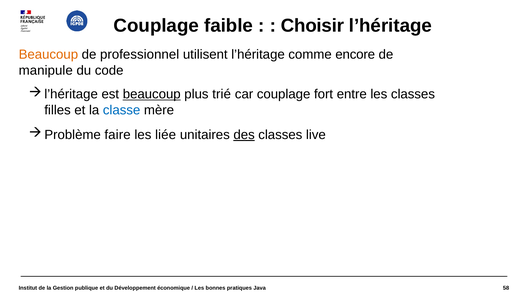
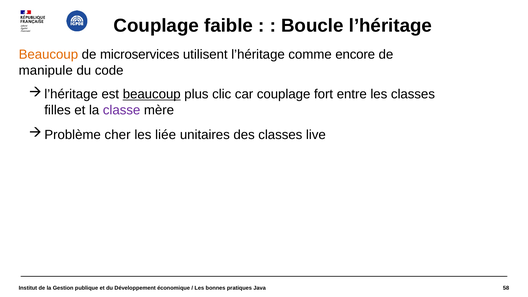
Choisir: Choisir -> Boucle (312, 26)
professionnel: professionnel -> microservices (140, 55)
trié: trié -> clic (222, 94)
classe colour: blue -> purple (122, 110)
faire: faire -> cher (118, 135)
des underline: present -> none (244, 135)
